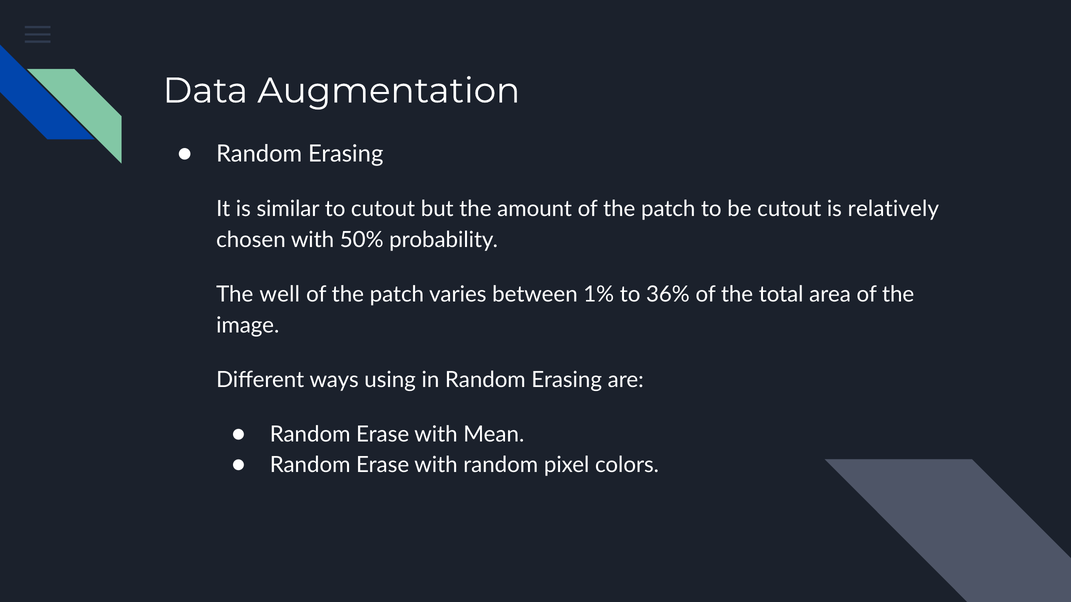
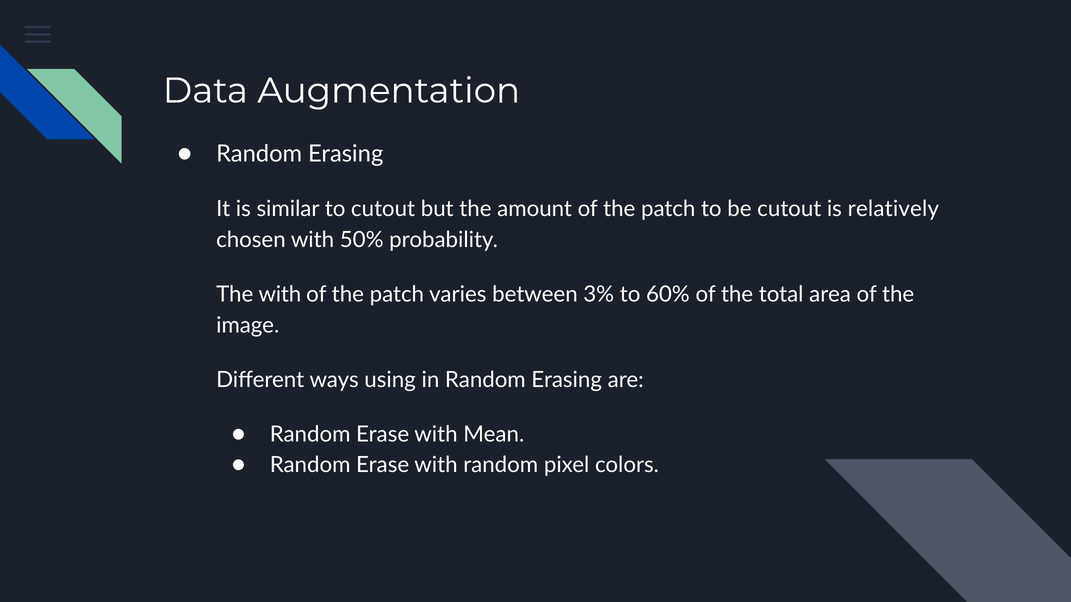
The well: well -> with (280, 295)
1%: 1% -> 3% (599, 295)
36%: 36% -> 60% (668, 295)
